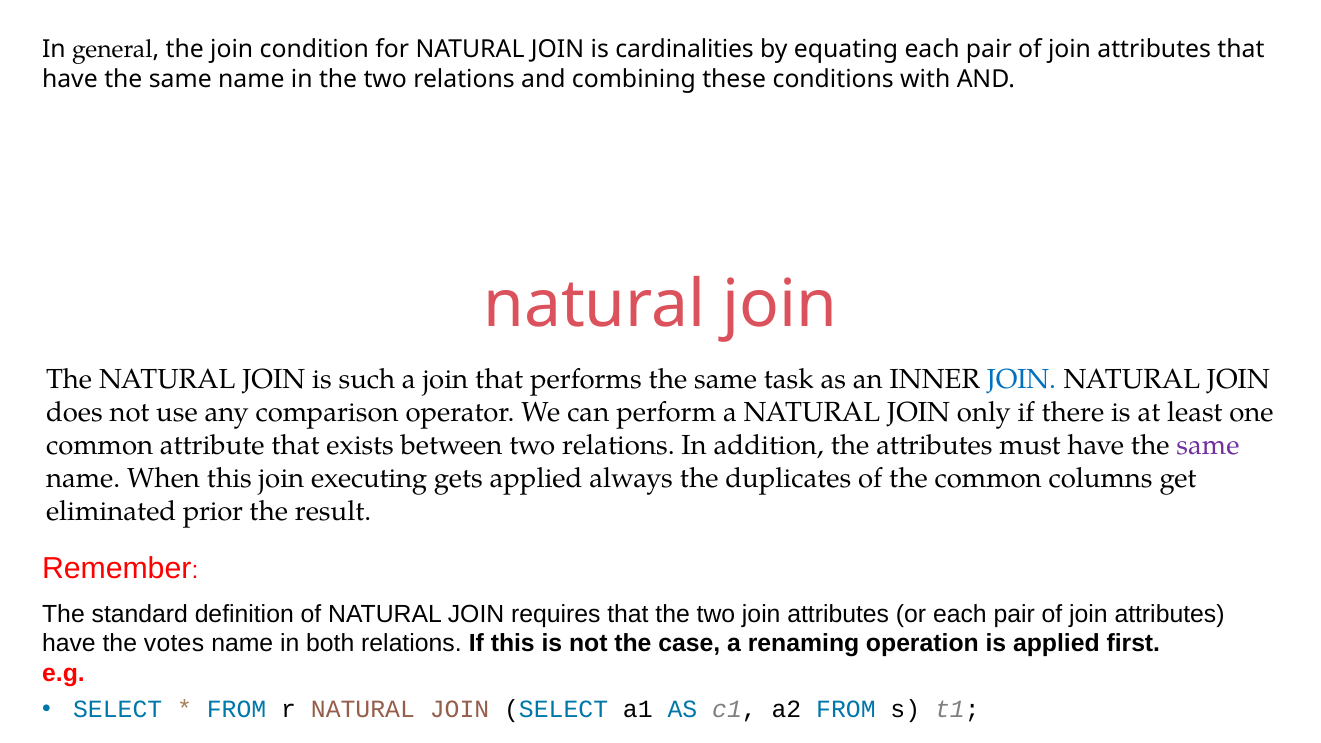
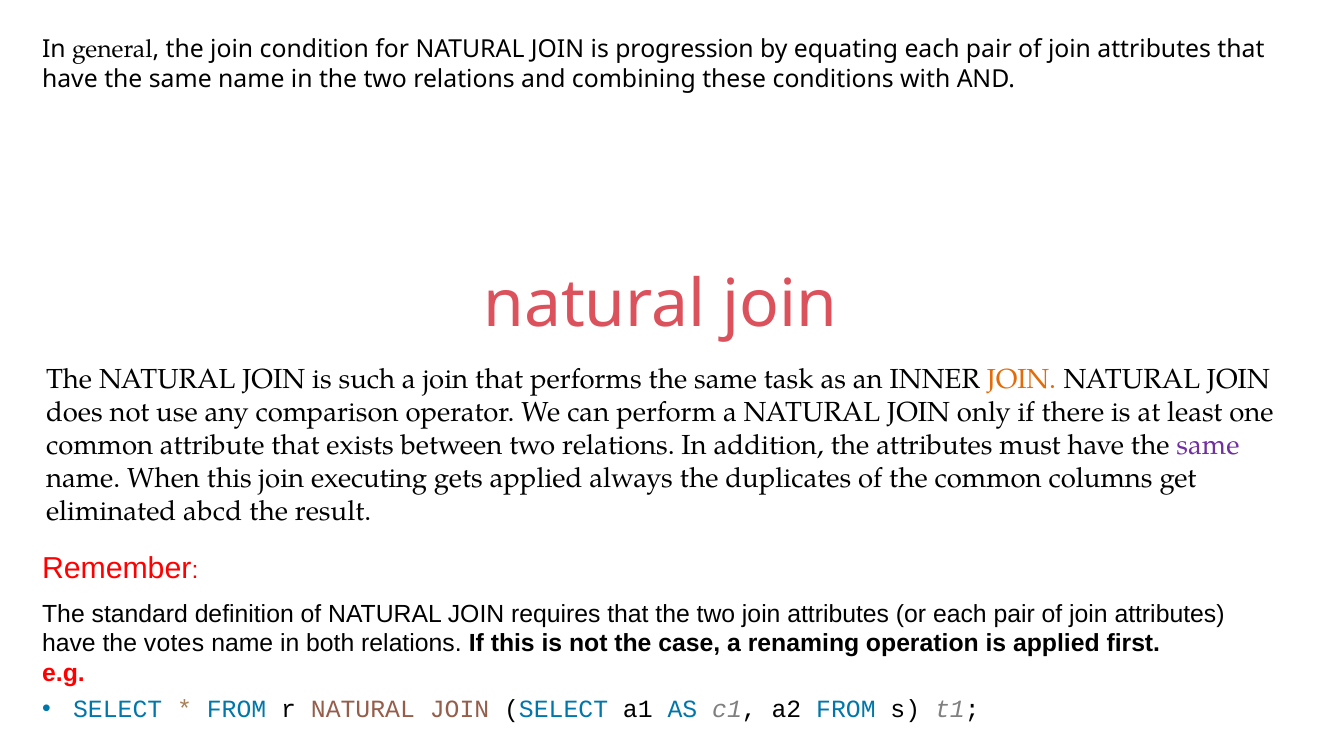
cardinalities: cardinalities -> progression (685, 50)
JOIN colour: blue -> orange (1021, 379)
prior: prior -> abcd (213, 511)
